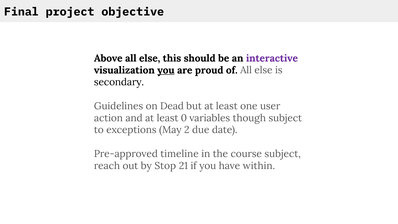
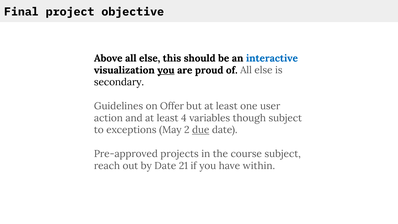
interactive colour: purple -> blue (272, 58)
Dead: Dead -> Offer (172, 106)
0: 0 -> 4 (184, 118)
due underline: none -> present (201, 130)
timeline: timeline -> projects (180, 154)
by Stop: Stop -> Date (165, 166)
